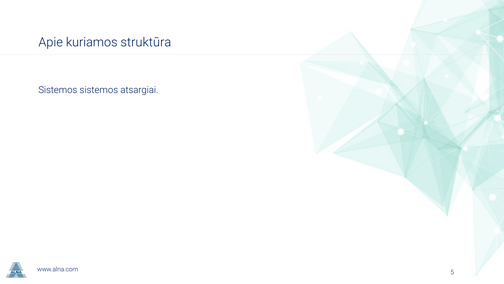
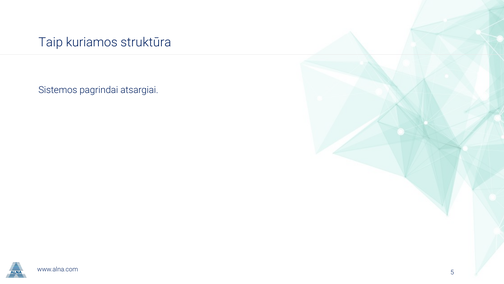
Apie: Apie -> Taip (51, 42)
Sistemos sistemos: sistemos -> pagrindai (99, 90)
